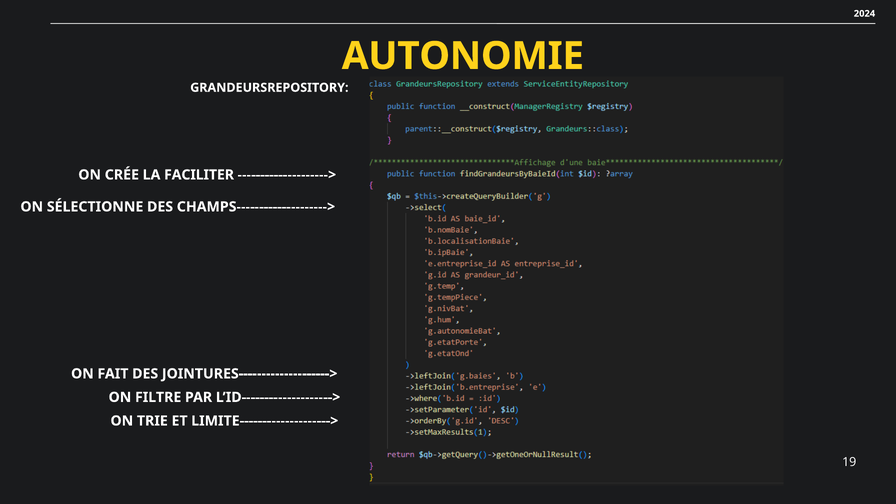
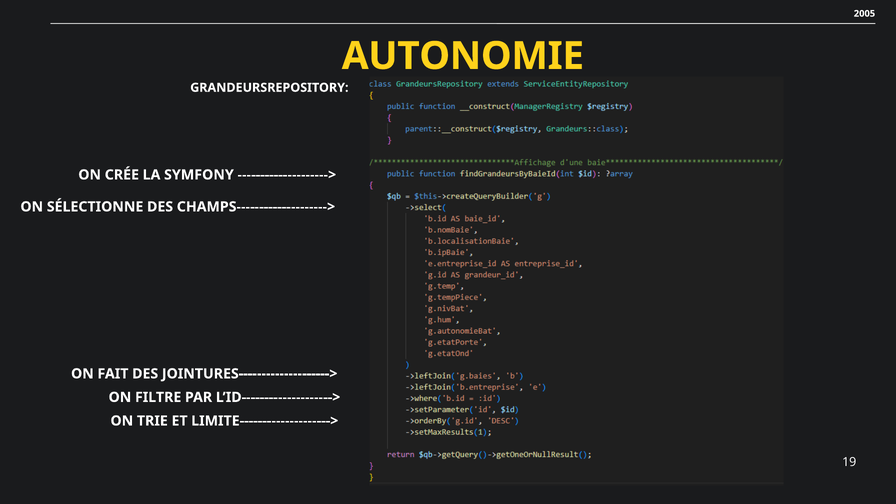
2024: 2024 -> 2005 (864, 14)
FACILITER: FACILITER -> SYMFONY (199, 175)
